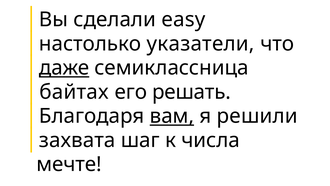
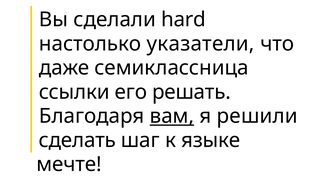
easy: easy -> hard (183, 20)
даже underline: present -> none (64, 68)
байтах: байтах -> ссылки (74, 92)
захвата: захвата -> сделать (77, 140)
числа: числа -> языке (211, 140)
